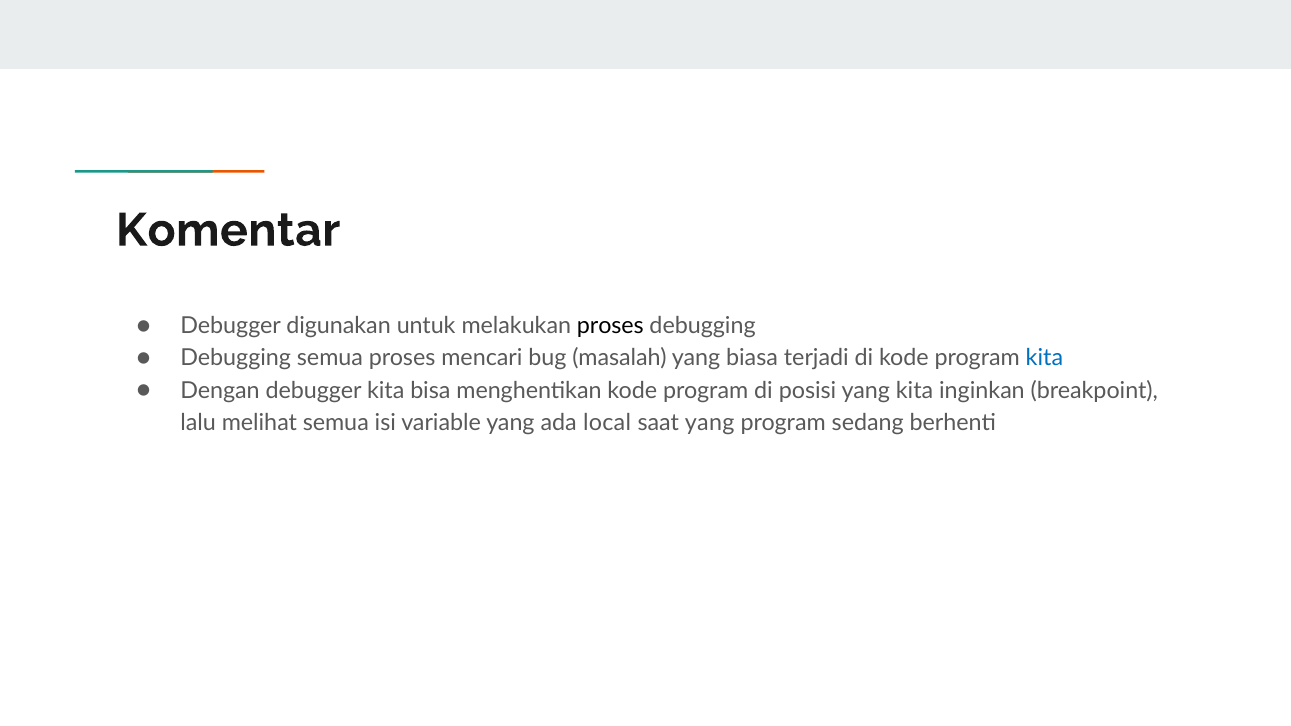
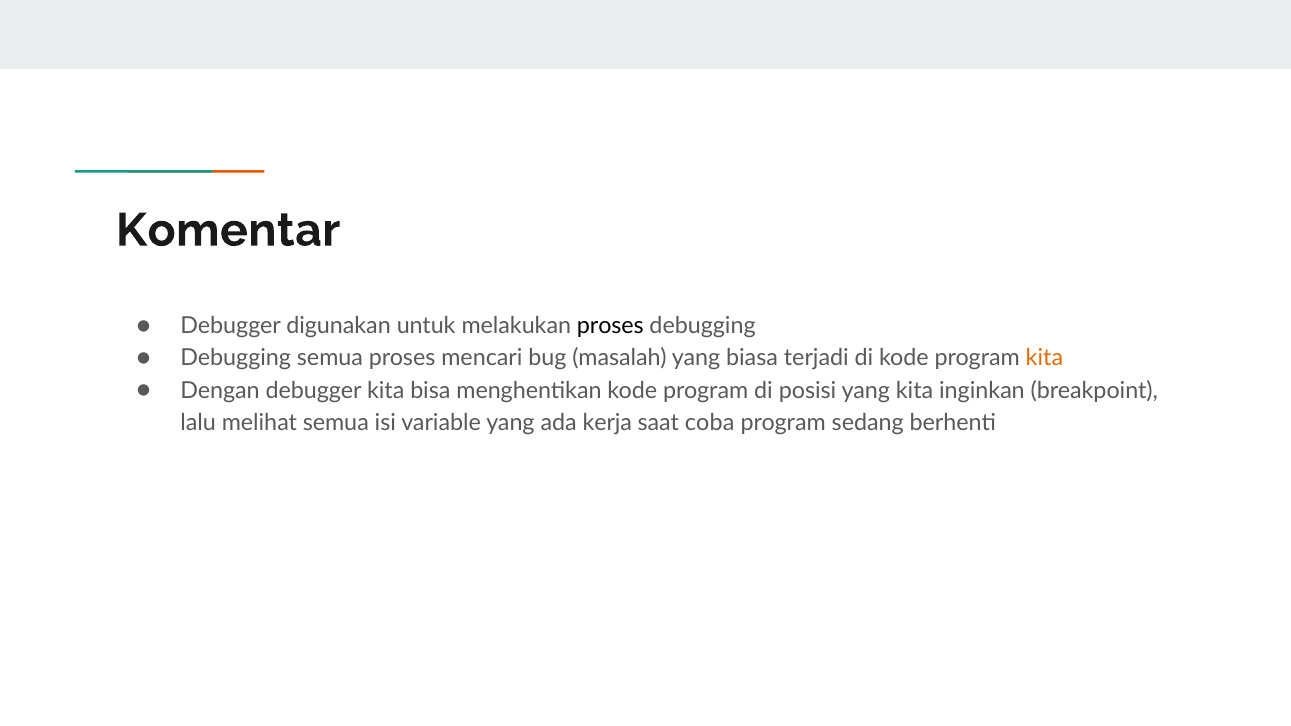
kita colour: blue -> orange (1044, 358)
local: local -> kerja (607, 423)
saat yang: yang -> coba (710, 423)
